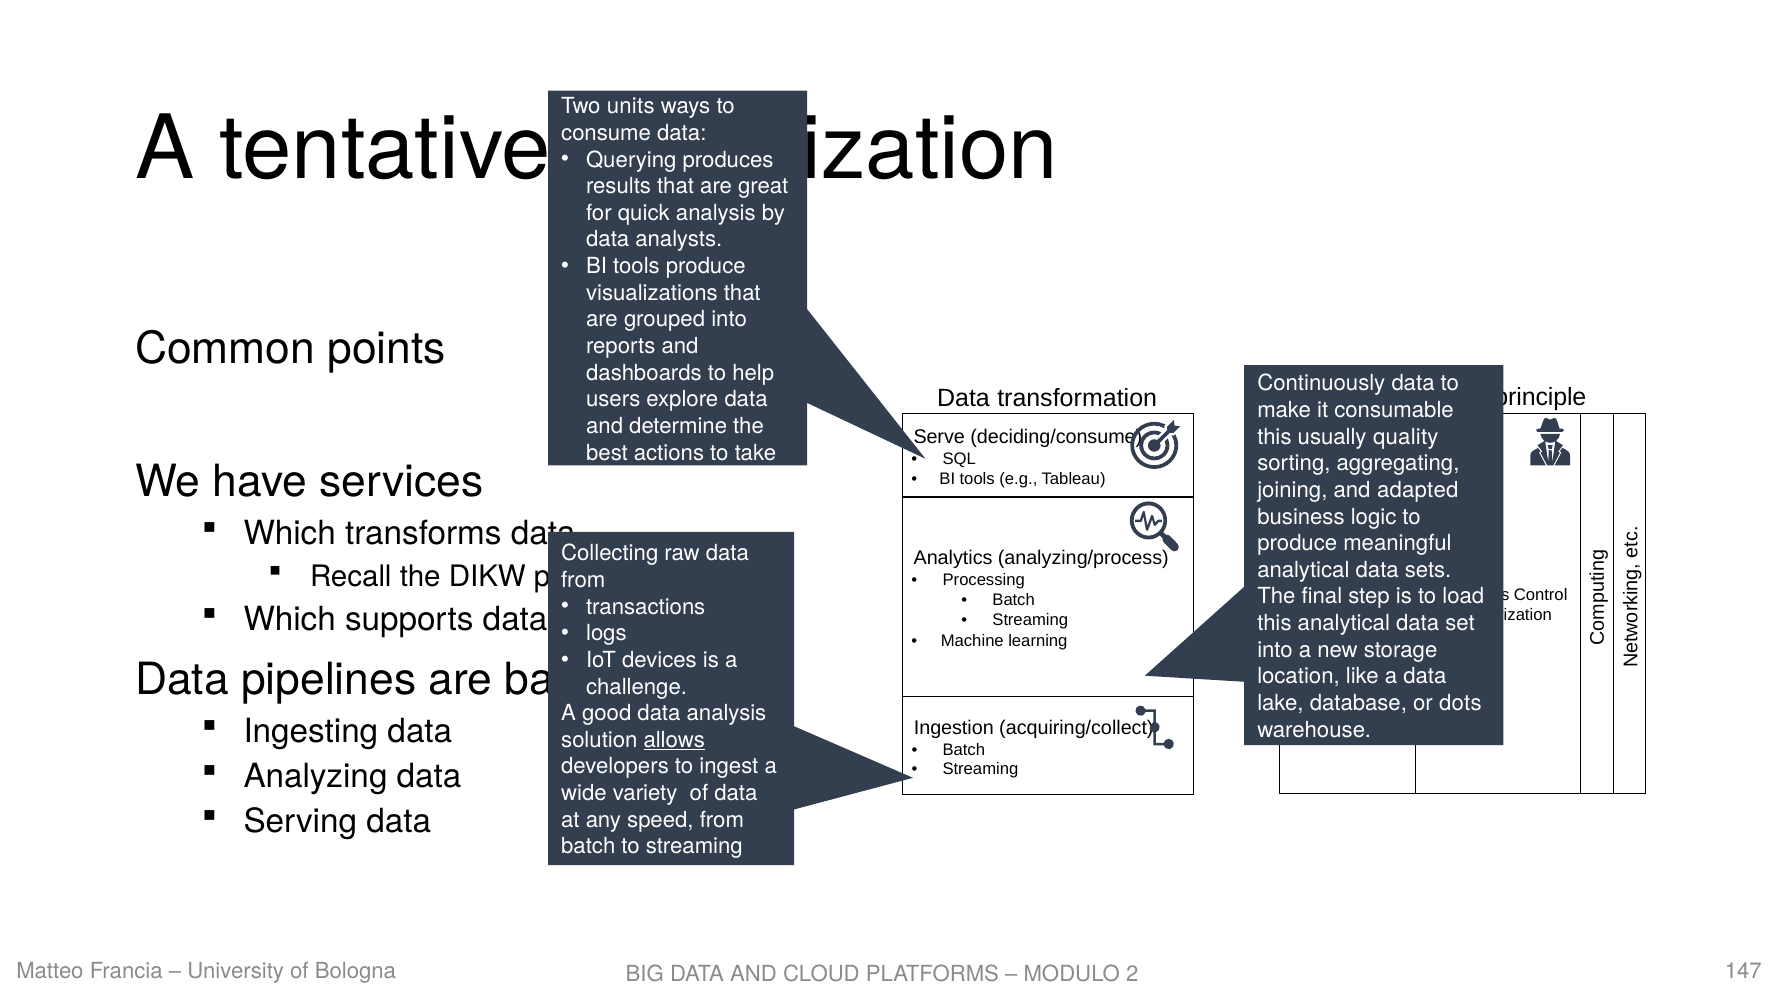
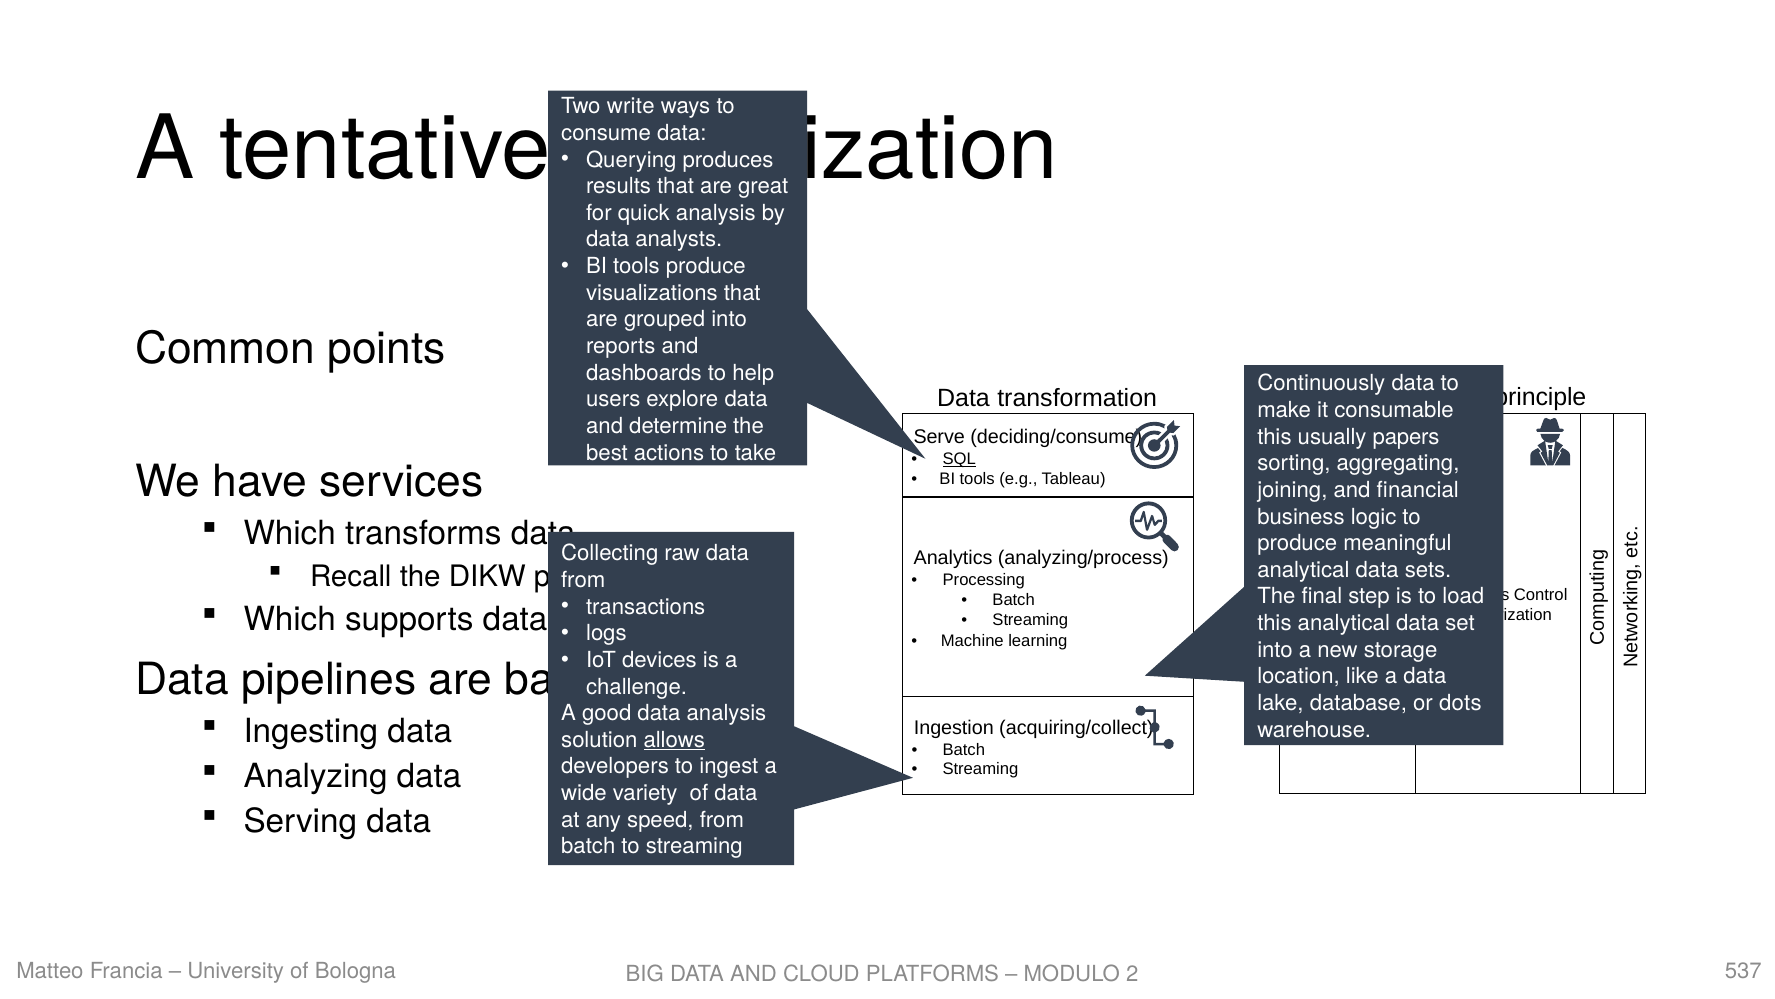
units: units -> write (631, 106)
quality: quality -> papers (1406, 437)
SQL underline: none -> present (959, 459)
adapted: adapted -> financial (1418, 490)
147: 147 -> 537 (1743, 971)
